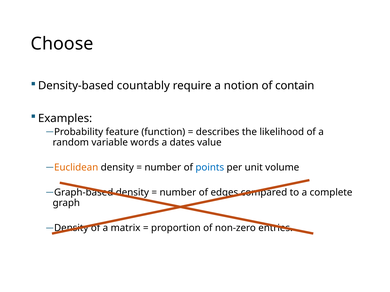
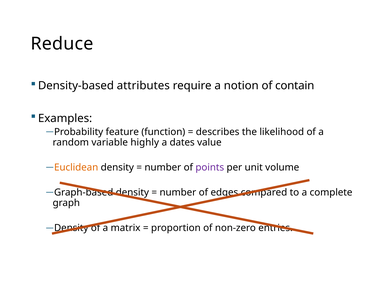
Choose: Choose -> Reduce (62, 44)
countably: countably -> attributes (143, 86)
words: words -> highly (145, 143)
points colour: blue -> purple (210, 168)
